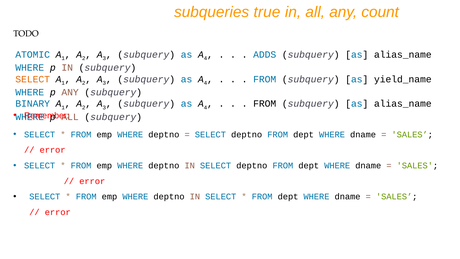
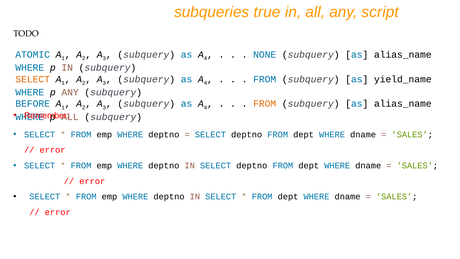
count: count -> script (380, 12)
ADDS: ADDS -> NONE (265, 55)
BINARY: BINARY -> BEFORE (33, 104)
FROM colour: black -> orange (265, 104)
